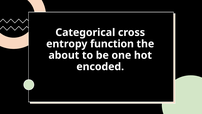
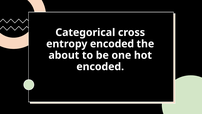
entropy function: function -> encoded (112, 44)
